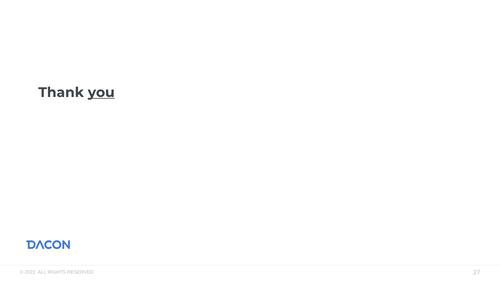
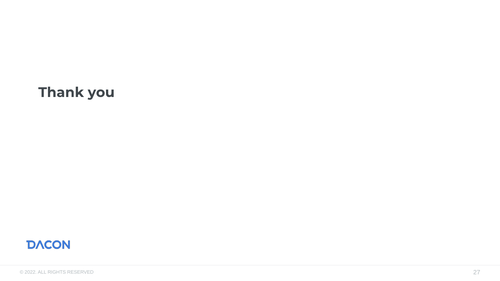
you underline: present -> none (101, 93)
